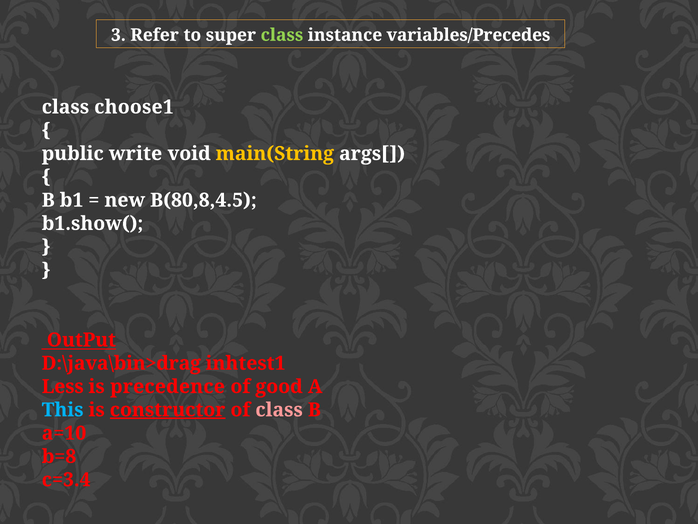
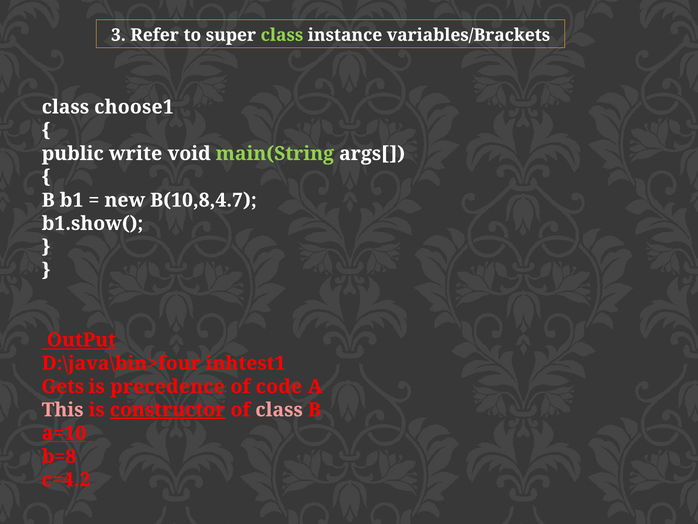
variables/Precedes: variables/Precedes -> variables/Brackets (468, 35)
main(String colour: yellow -> light green (275, 153)
B(80,8,4.5: B(80,8,4.5 -> B(10,8,4.7 (203, 200)
D:\java\bin>drag: D:\java\bin>drag -> D:\java\bin>four (121, 363)
Less: Less -> Gets (63, 386)
good: good -> code (279, 386)
This colour: light blue -> pink (63, 410)
a=10 underline: none -> present (64, 433)
c=3.4: c=3.4 -> c=4.2 (66, 479)
